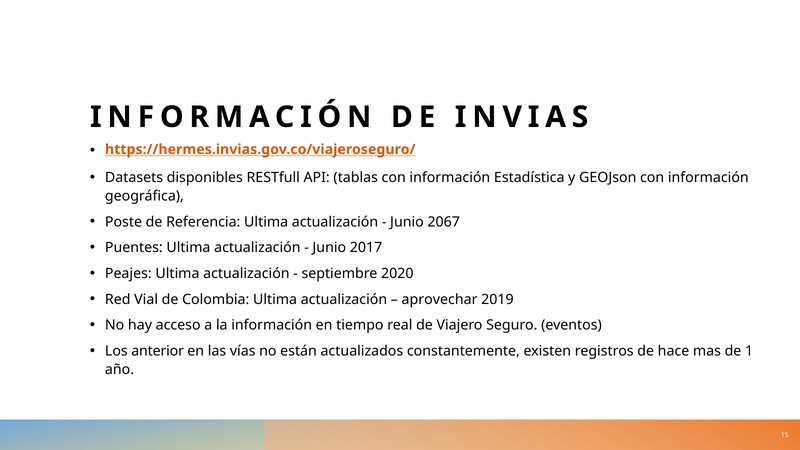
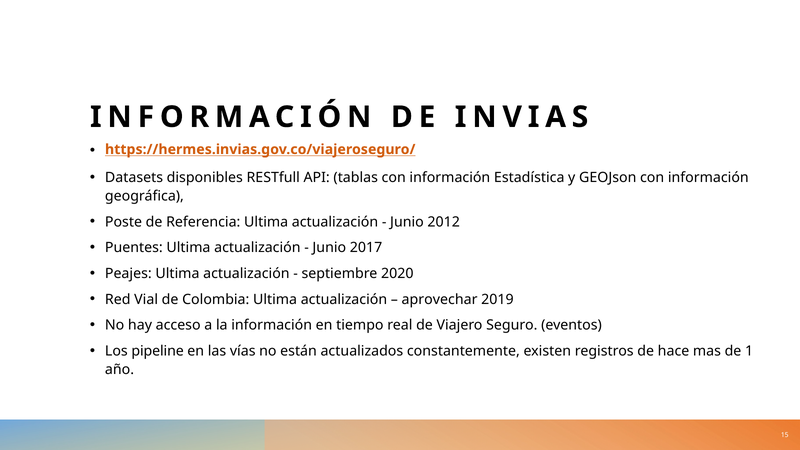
2067: 2067 -> 2012 (444, 222)
anterior: anterior -> pipeline (158, 351)
